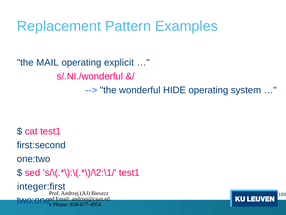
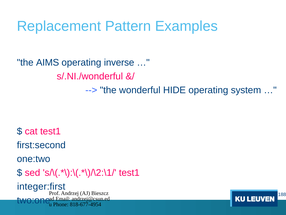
MAIL: MAIL -> AIMS (48, 62)
explicit: explicit -> inverse (119, 62)
